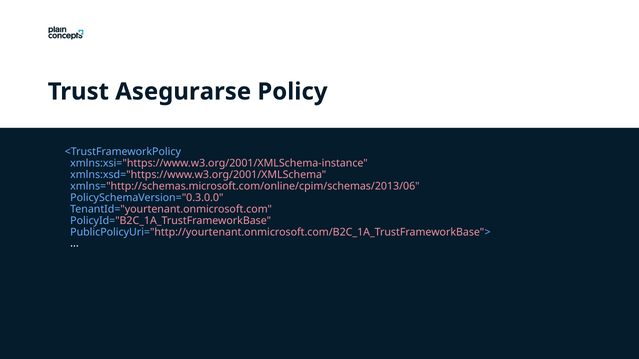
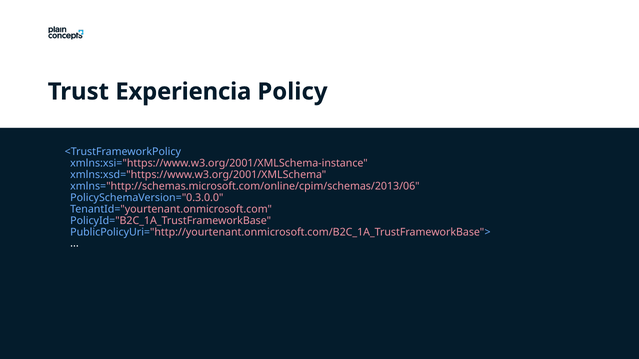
Asegurarse: Asegurarse -> Experiencia (183, 92)
